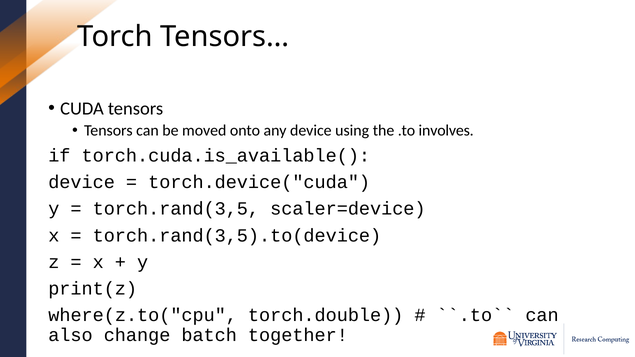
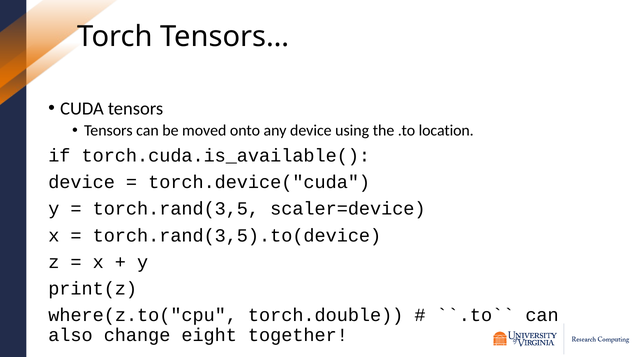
involves: involves -> location (446, 131)
batch: batch -> eight (209, 335)
